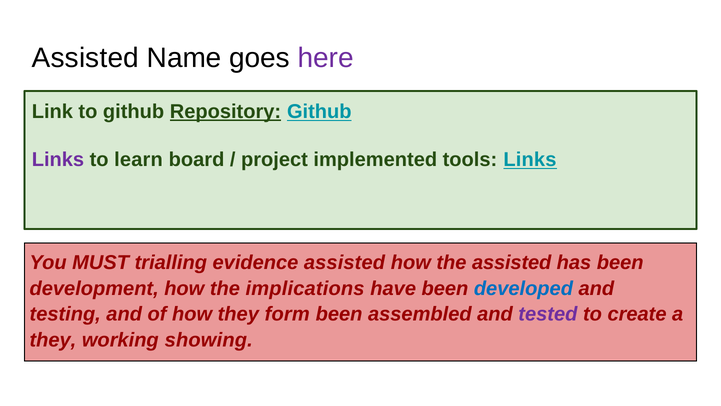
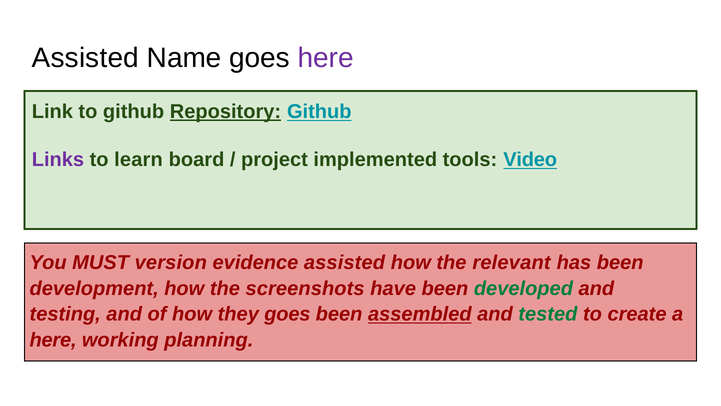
tools Links: Links -> Video (530, 160)
trialling: trialling -> version (171, 263)
the assisted: assisted -> relevant (511, 263)
implications: implications -> screenshots (305, 288)
developed colour: blue -> green (523, 288)
they form: form -> goes (287, 314)
assembled underline: none -> present (420, 314)
tested colour: purple -> green (548, 314)
they: they -> here (53, 340)
showing: showing -> planning (209, 340)
